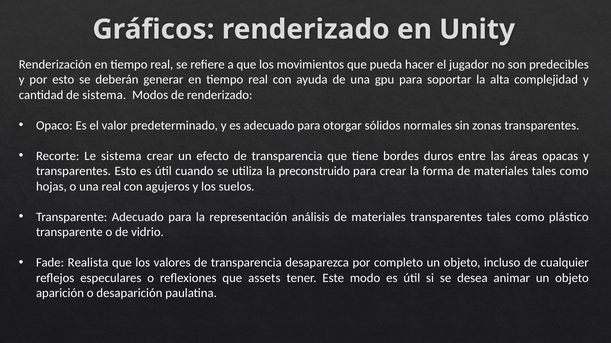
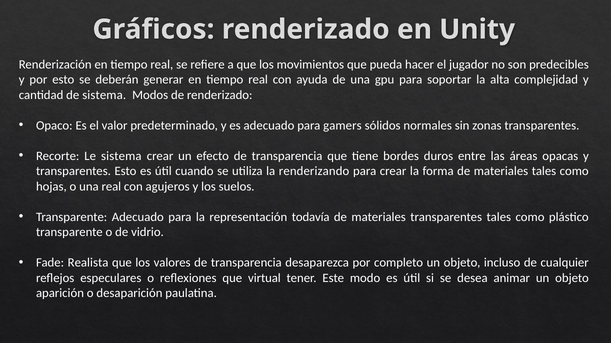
otorgar: otorgar -> gamers (342, 126)
preconstruido: preconstruido -> renderizando (314, 171)
análisis: análisis -> todavía (311, 217)
assets: assets -> virtual (264, 278)
